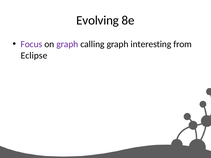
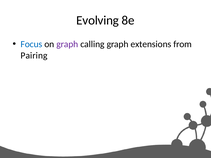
Focus colour: purple -> blue (31, 44)
interesting: interesting -> extensions (151, 44)
Eclipse: Eclipse -> Pairing (34, 56)
